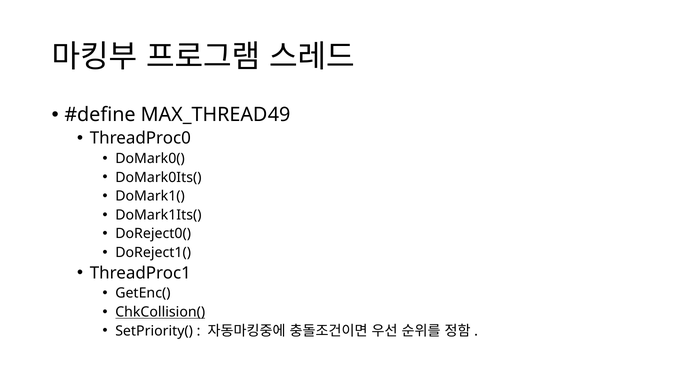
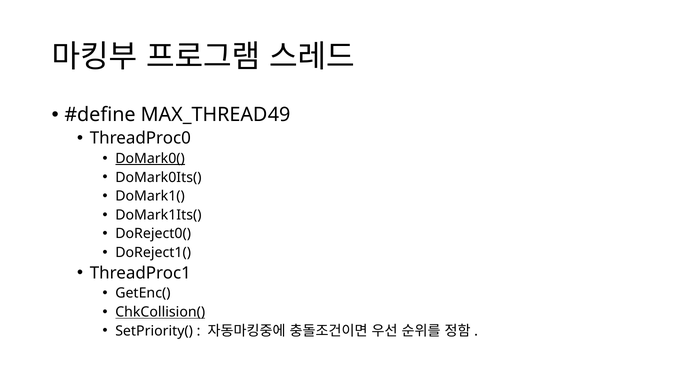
DoMark0( underline: none -> present (150, 158)
